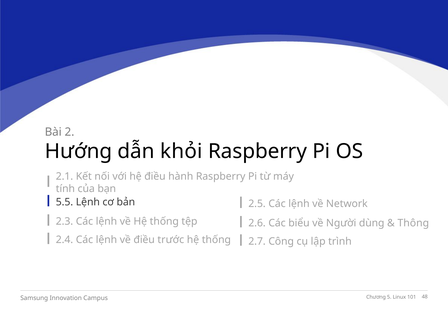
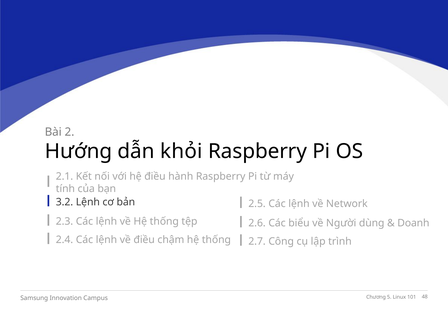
5.5: 5.5 -> 3.2 (64, 202)
Thông: Thông -> Doanh (413, 223)
trước: trước -> chậm (171, 240)
